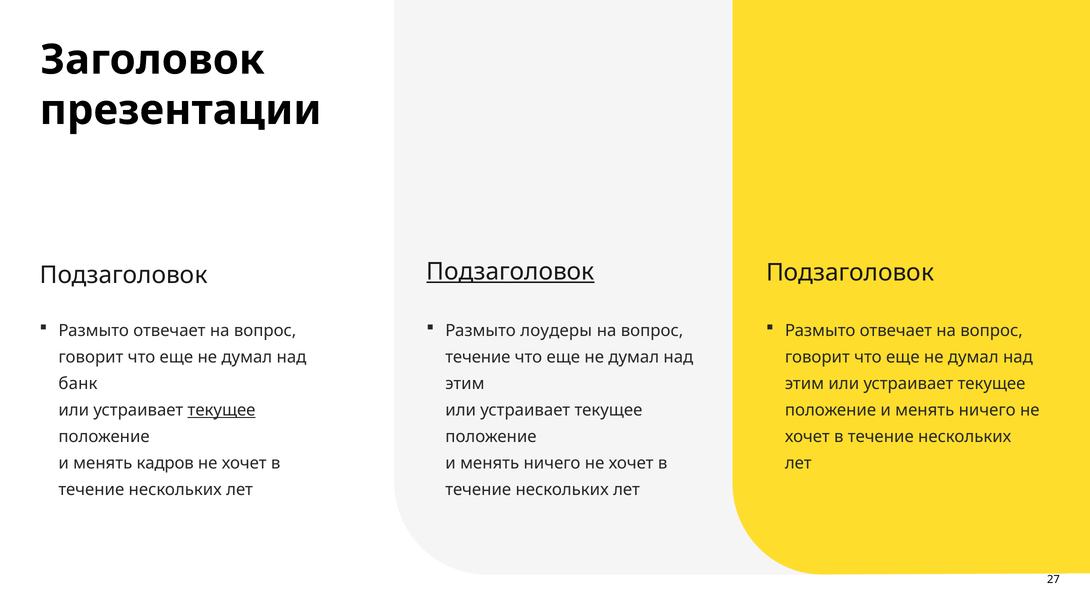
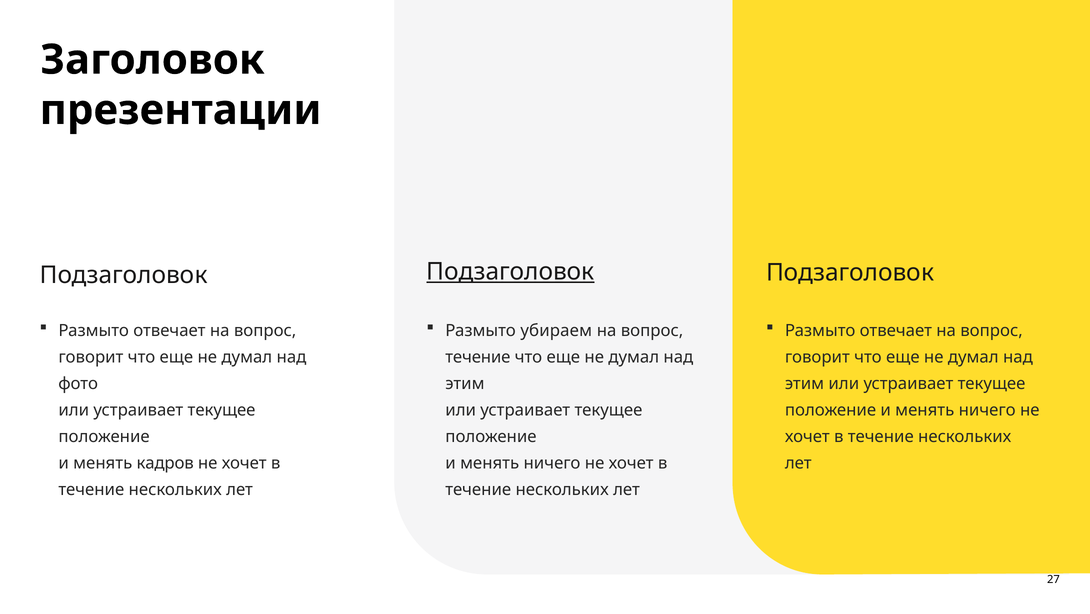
лоудеры: лоудеры -> убираем (556, 331)
банк: банк -> фото (78, 384)
текущее underline: present -> none (222, 411)
